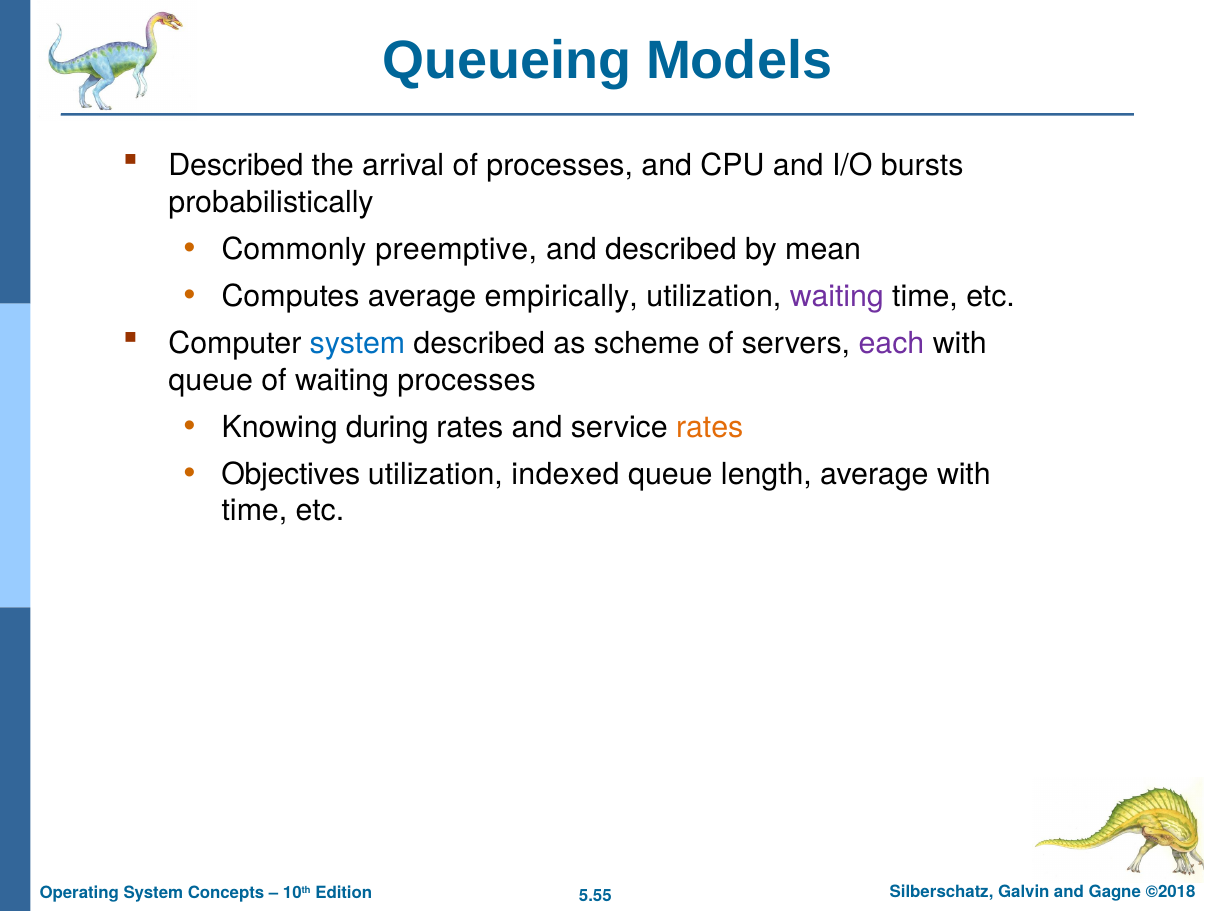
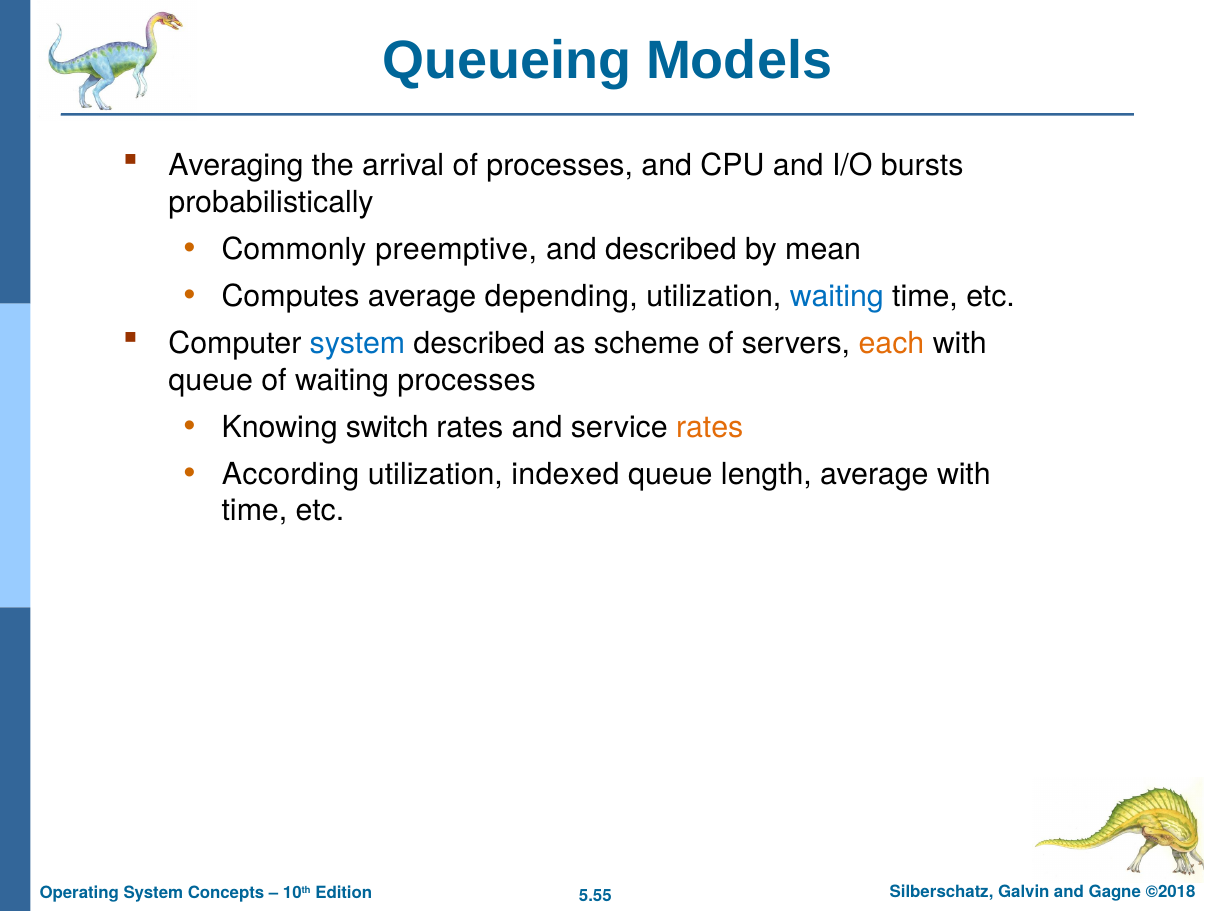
Described: Described -> Averaging (236, 166)
empirically: empirically -> depending (561, 297)
waiting colour: purple -> blue (837, 297)
each colour: purple -> orange (891, 344)
during: during -> switch (387, 427)
Objectives: Objectives -> According (290, 474)
